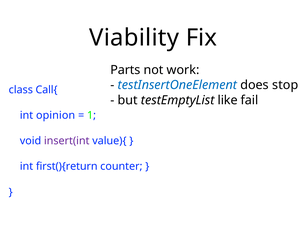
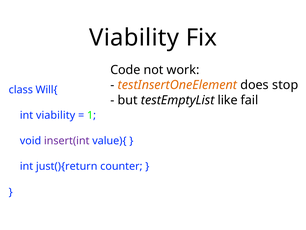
Parts: Parts -> Code (125, 70)
testInsertOneElement colour: blue -> orange (177, 85)
Call{: Call{ -> Will{ (47, 90)
int opinion: opinion -> viability (56, 115)
first(){return: first(){return -> just(){return (67, 166)
